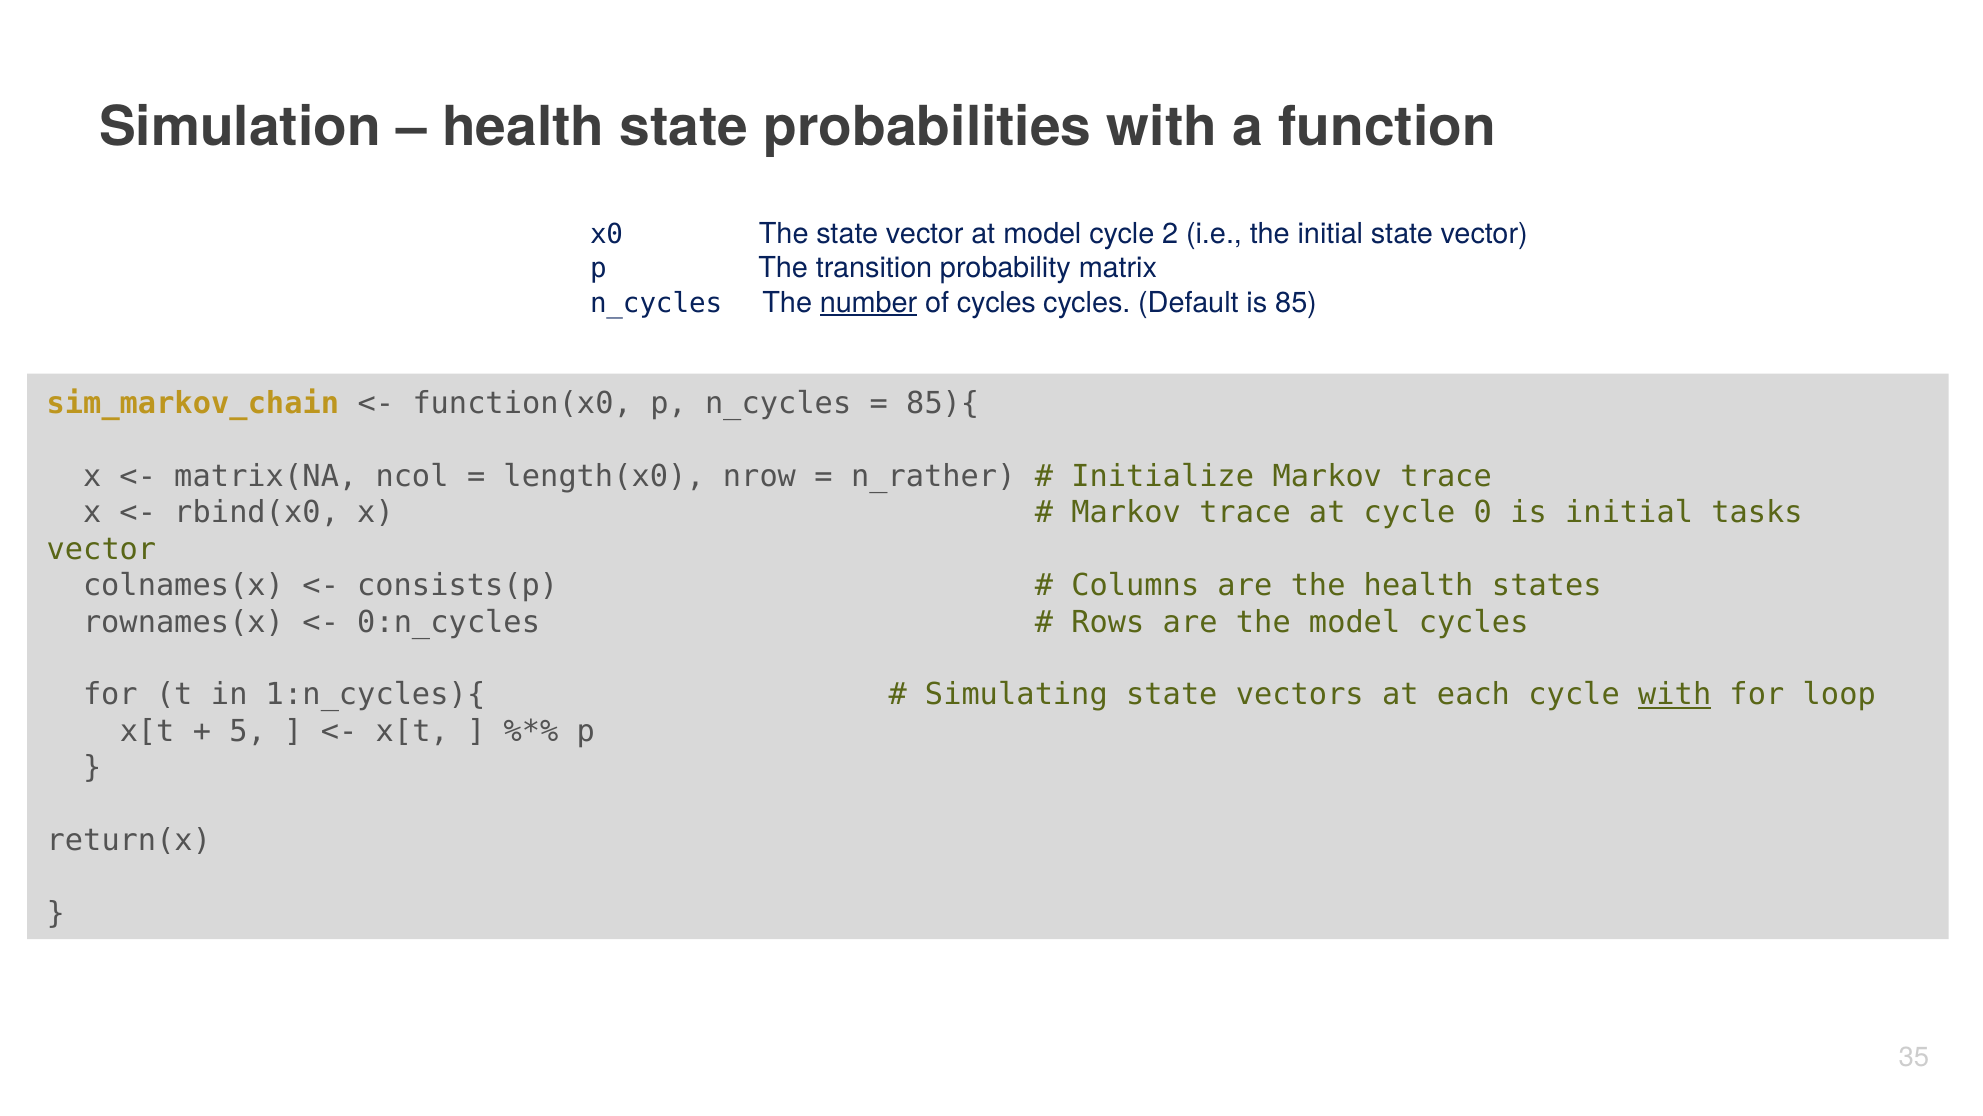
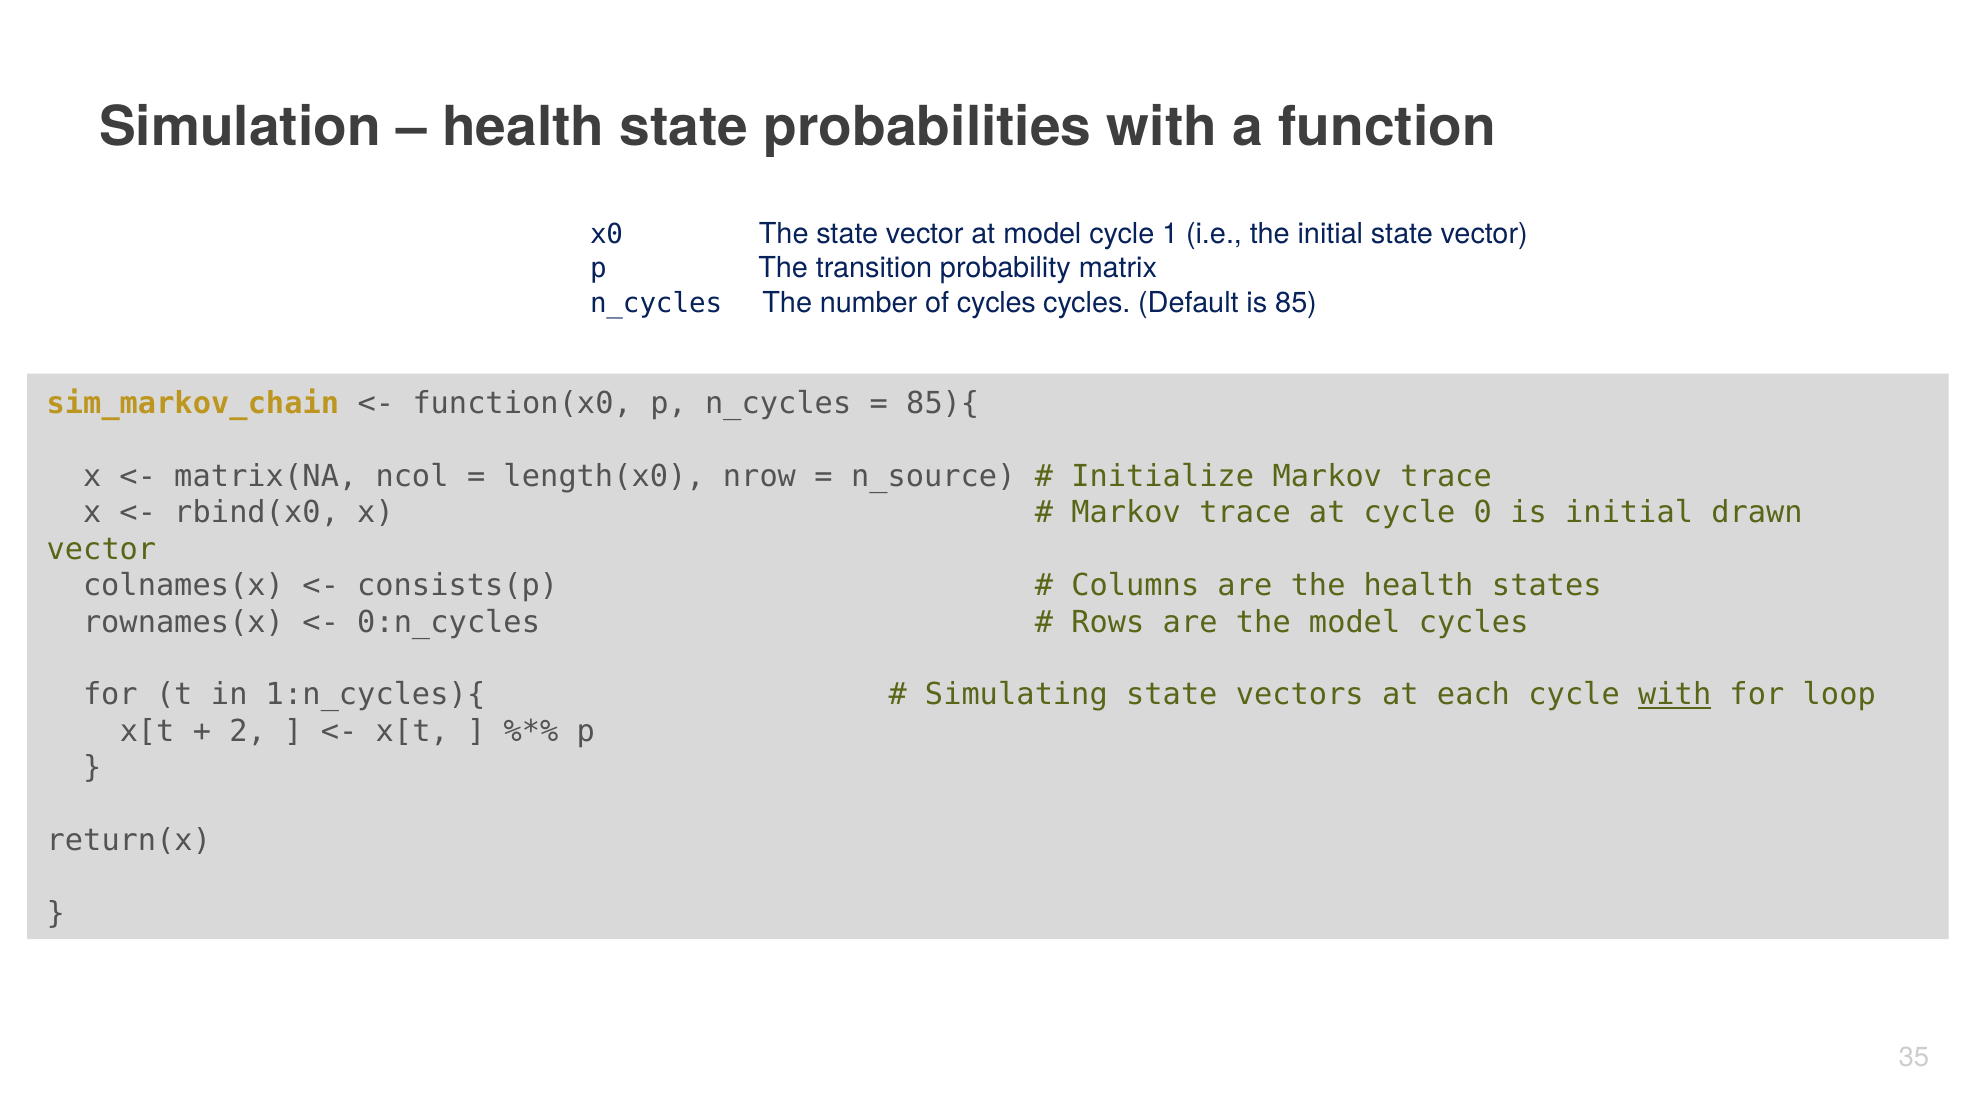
2: 2 -> 1 (1170, 233)
number underline: present -> none (869, 303)
n_rather: n_rather -> n_source (933, 476)
tasks: tasks -> drawn (1757, 513)
5: 5 -> 2 (248, 731)
